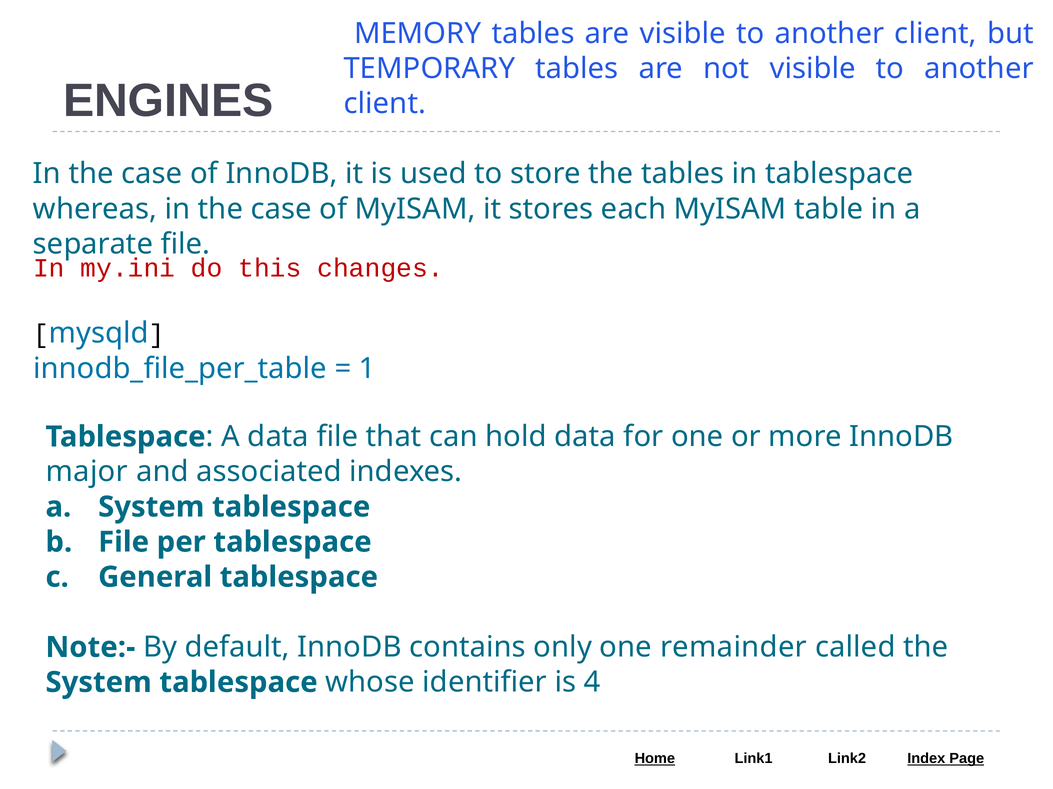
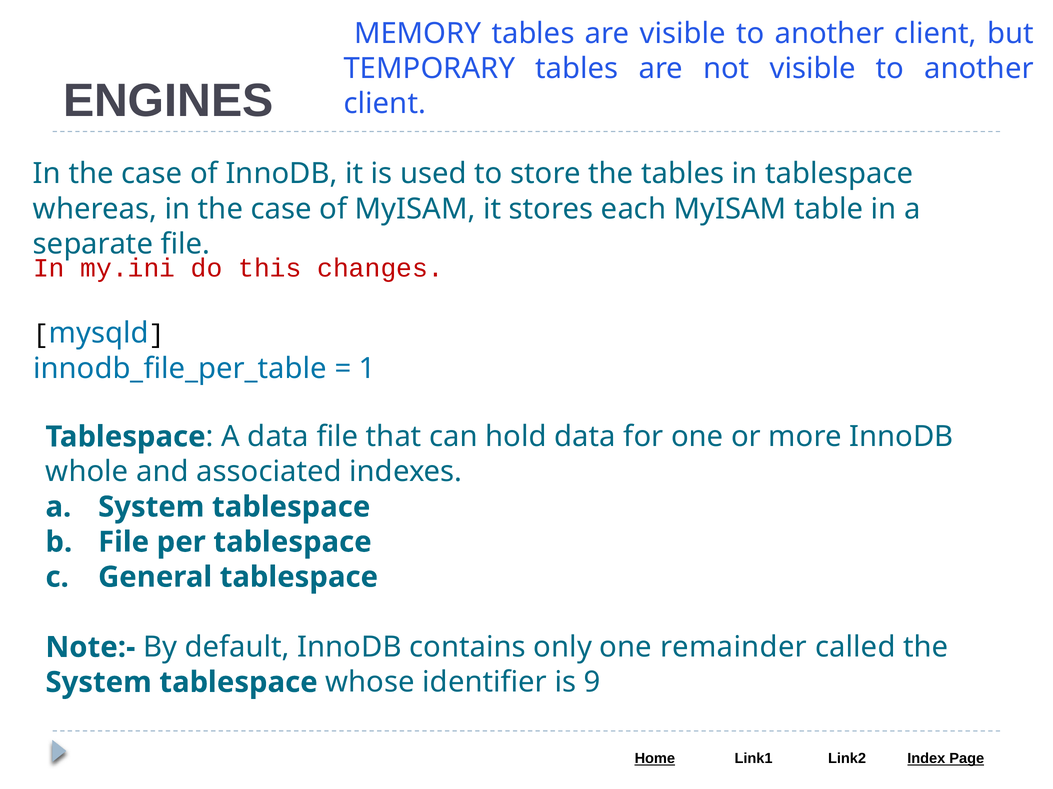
major: major -> whole (87, 472)
4: 4 -> 9 (592, 683)
